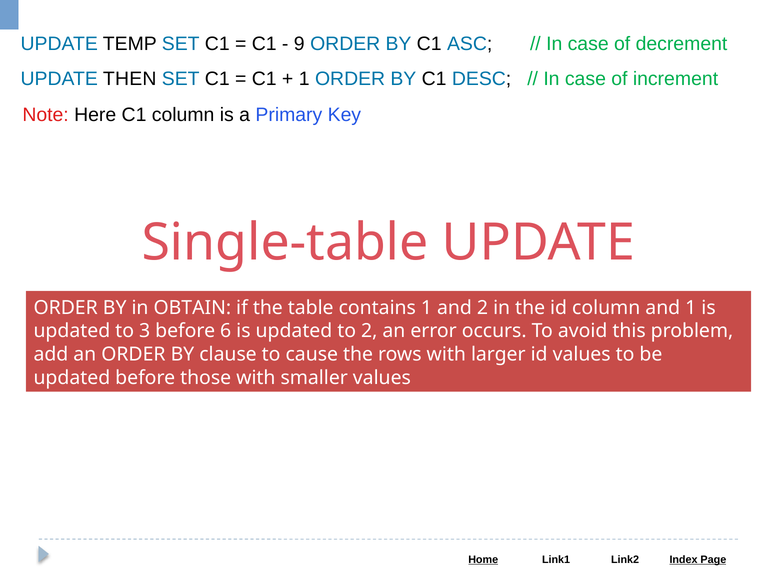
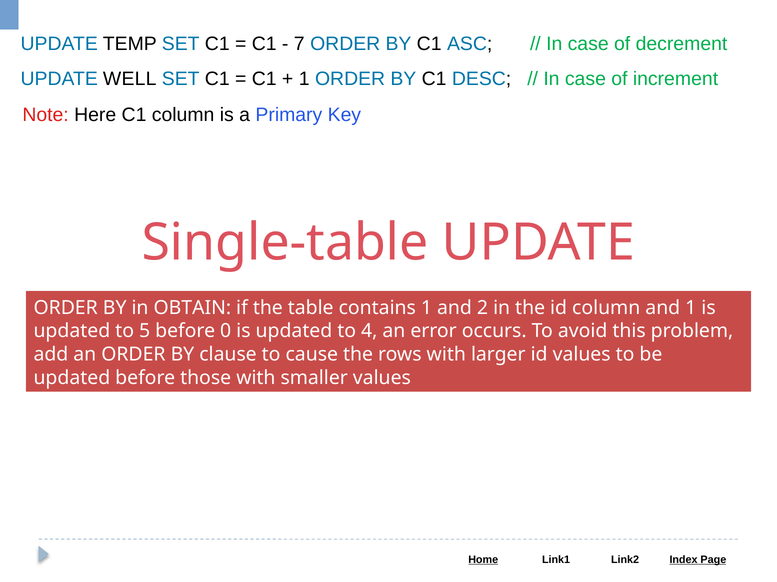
9: 9 -> 7 (299, 44)
THEN: THEN -> WELL (130, 79)
3: 3 -> 5 (145, 331)
6: 6 -> 0 (226, 331)
to 2: 2 -> 4 (369, 331)
